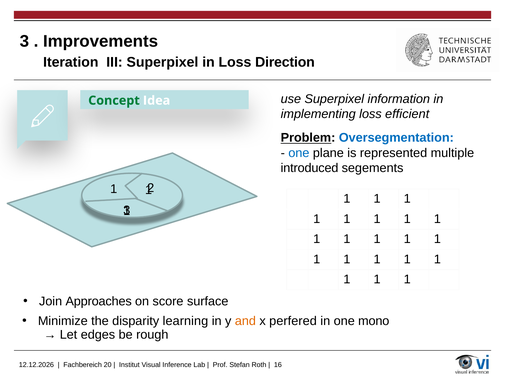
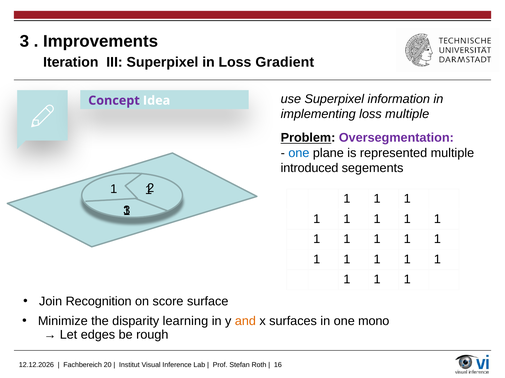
Direction: Direction -> Gradient (285, 62)
Concept colour: green -> purple (114, 101)
loss efficient: efficient -> multiple (407, 114)
Oversegmentation colour: blue -> purple (396, 138)
Approaches: Approaches -> Recognition (99, 302)
perfered: perfered -> surfaces (293, 322)
